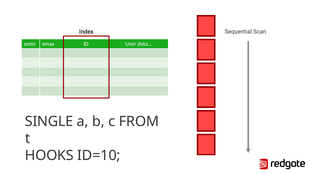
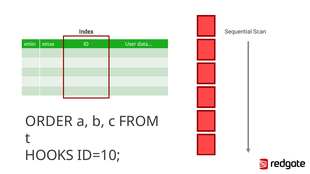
SINGLE: SINGLE -> ORDER (49, 122)
